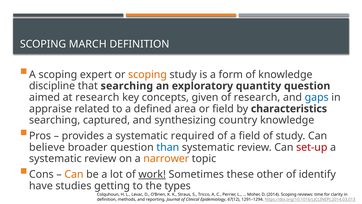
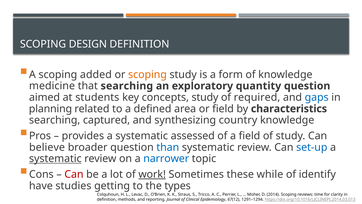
MARCH: MARCH -> DESIGN (88, 44)
expert: expert -> added (96, 74)
discipline: discipline -> medicine (52, 86)
at research: research -> students (97, 97)
concepts given: given -> study (205, 97)
of research: research -> required (257, 97)
appraise: appraise -> planning (50, 109)
required: required -> assessed (193, 136)
set-up colour: red -> blue (312, 147)
systematic underline: none -> present (55, 158)
narrower colour: orange -> blue (166, 158)
Can colour: orange -> red (74, 174)
other: other -> while (270, 174)
